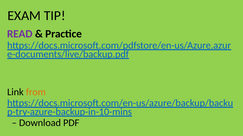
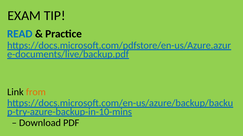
READ colour: purple -> blue (20, 34)
